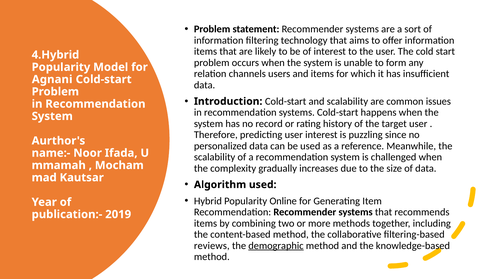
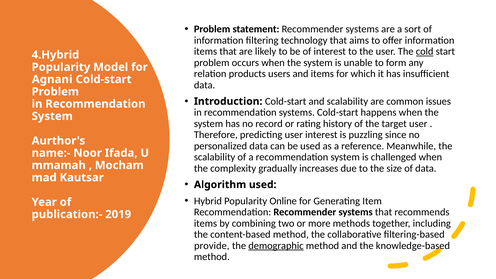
cold underline: none -> present (425, 52)
channels: channels -> products (247, 74)
reviews: reviews -> provide (212, 246)
